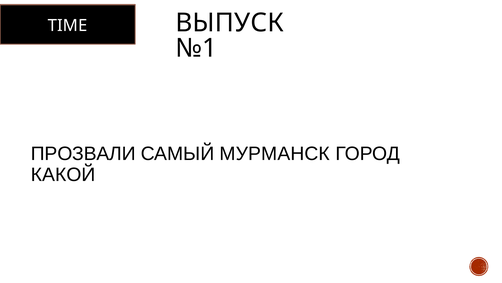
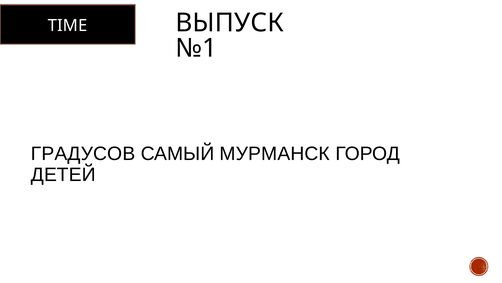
ПРОЗВАЛИ: ПРОЗВАЛИ -> ГРАДУСОВ (83, 153)
КАКОЙ: КАКОЙ -> ДЕТЕЙ (63, 174)
